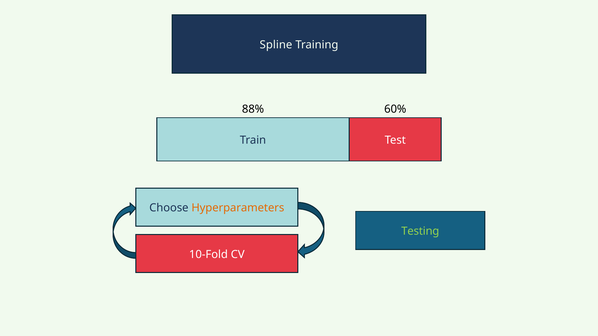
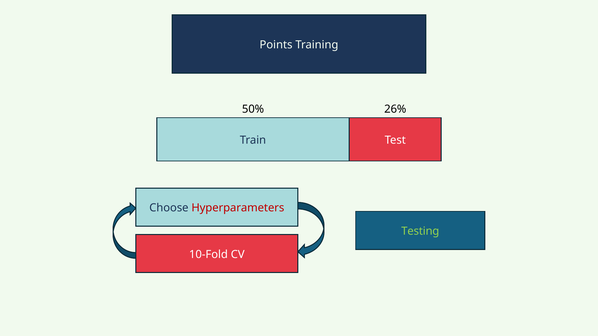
Spline: Spline -> Points (276, 45)
60%: 60% -> 26% (395, 109)
88%: 88% -> 50% (253, 109)
Hyperparameters colour: orange -> red (238, 208)
